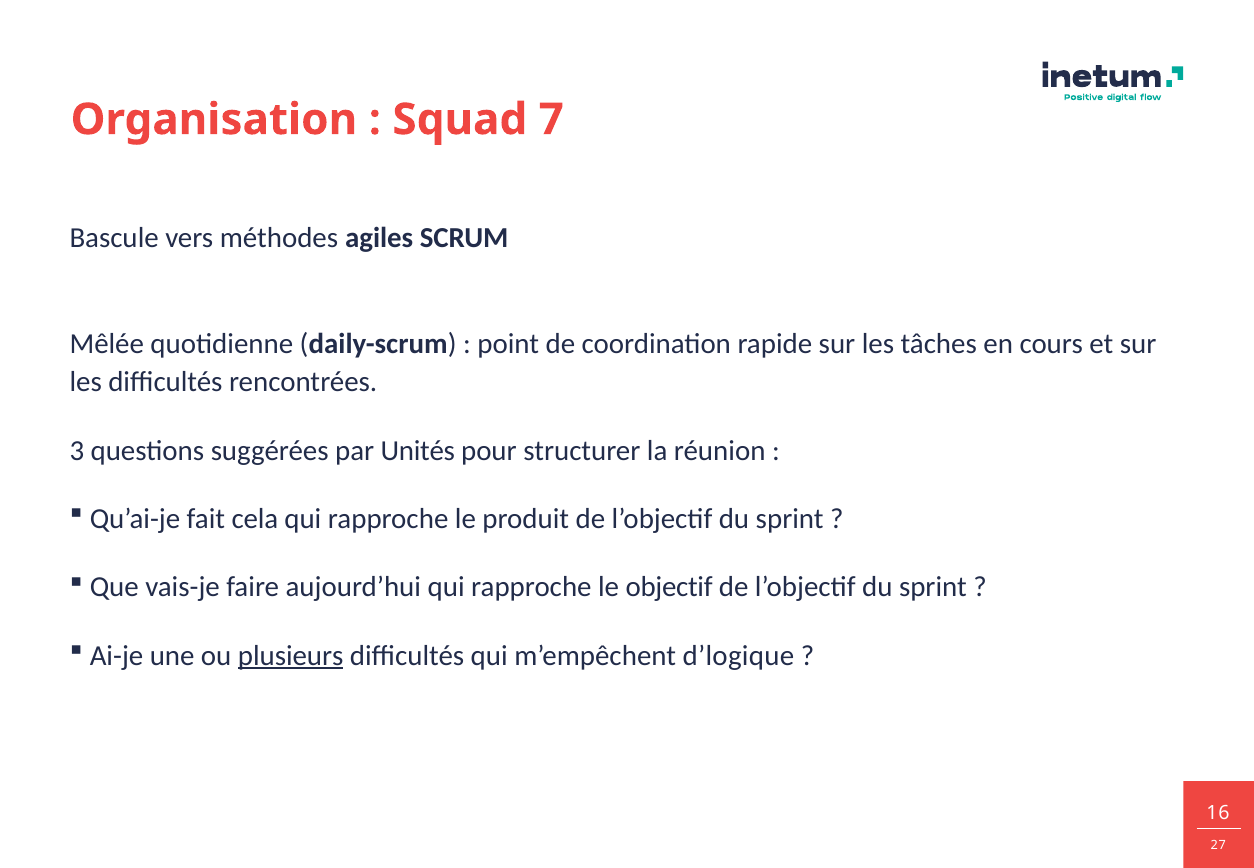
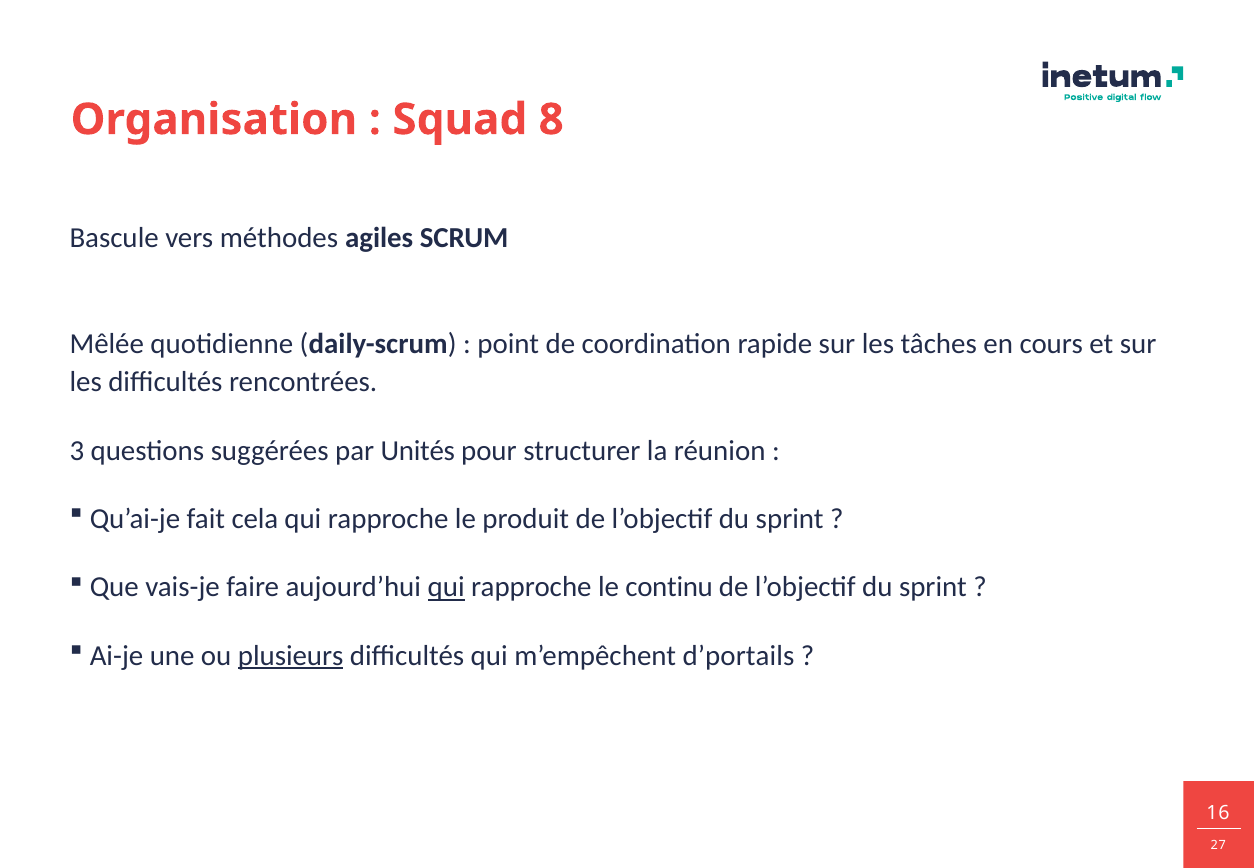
7: 7 -> 8 (551, 120)
qui underline: none -> present (446, 588)
objectif: objectif -> continu (669, 588)
d’logique: d’logique -> d’portails (738, 656)
